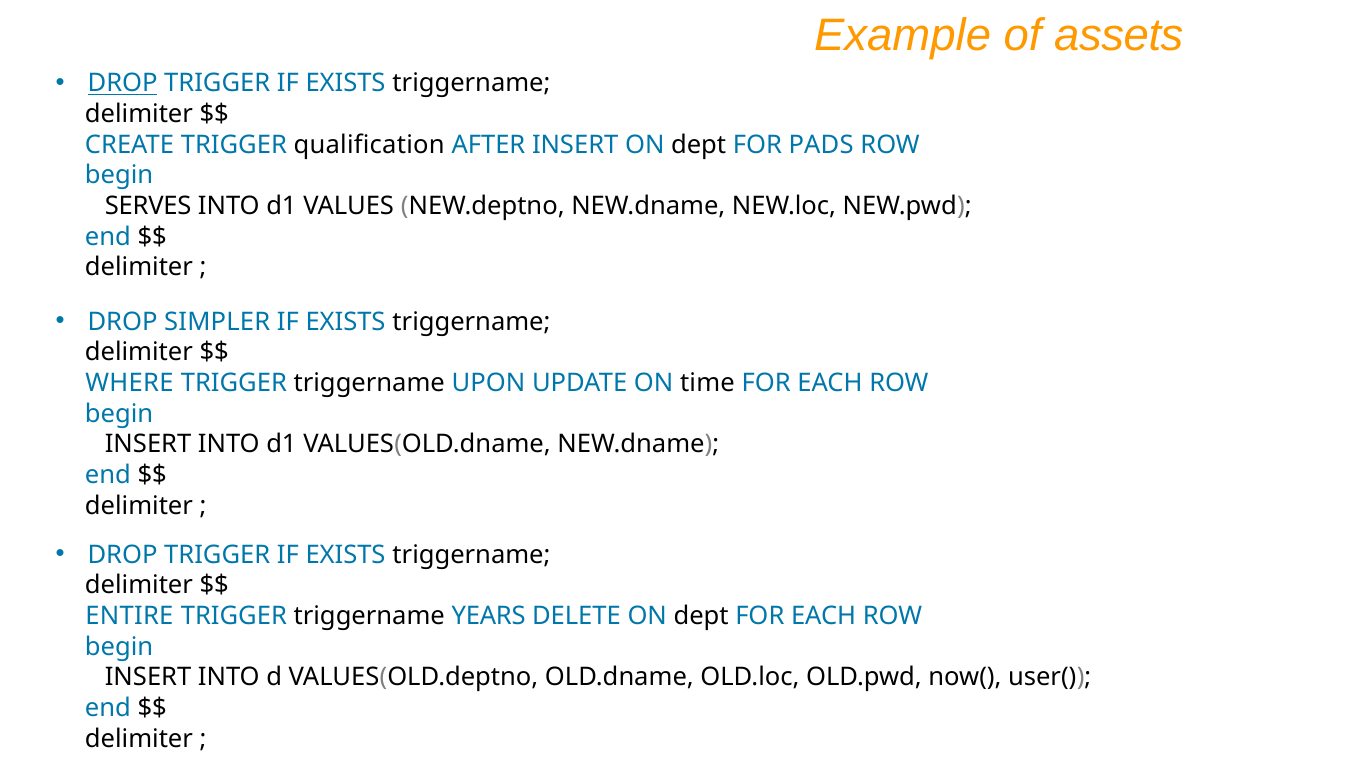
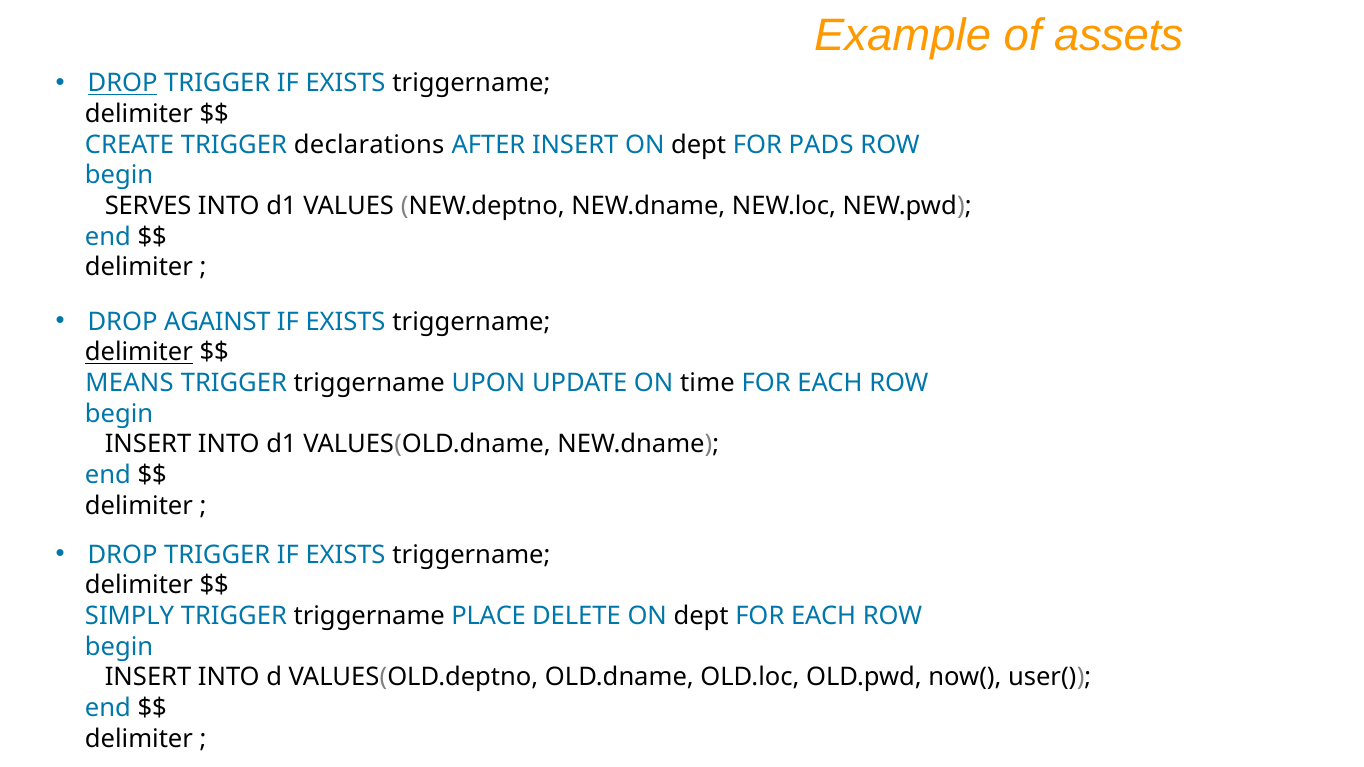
qualification: qualification -> declarations (369, 145)
SIMPLER: SIMPLER -> AGAINST (217, 322)
delimiter underline: none -> present (139, 352)
WHERE: WHERE -> MEANS (129, 383)
ENTIRE: ENTIRE -> SIMPLY (130, 616)
YEARS: YEARS -> PLACE (489, 616)
